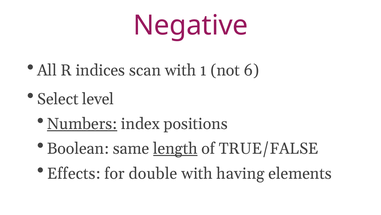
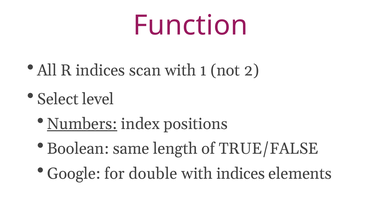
Negative: Negative -> Function (190, 25)
6: 6 -> 2 (252, 70)
length underline: present -> none (175, 148)
Effects: Effects -> Google (74, 173)
with having: having -> indices (241, 173)
